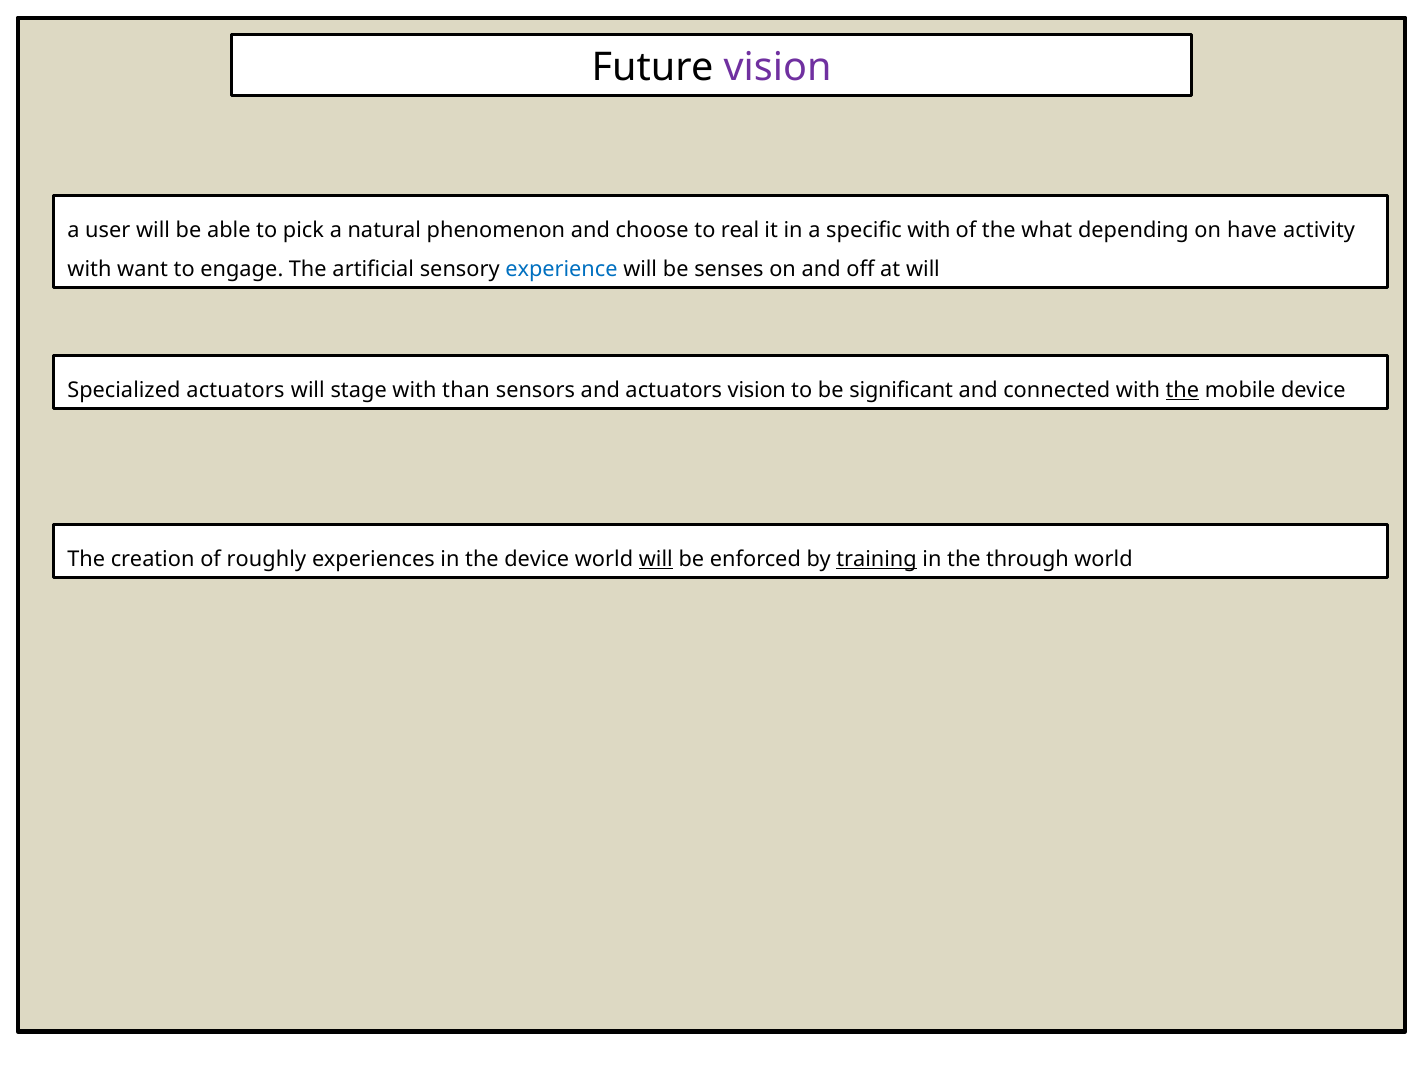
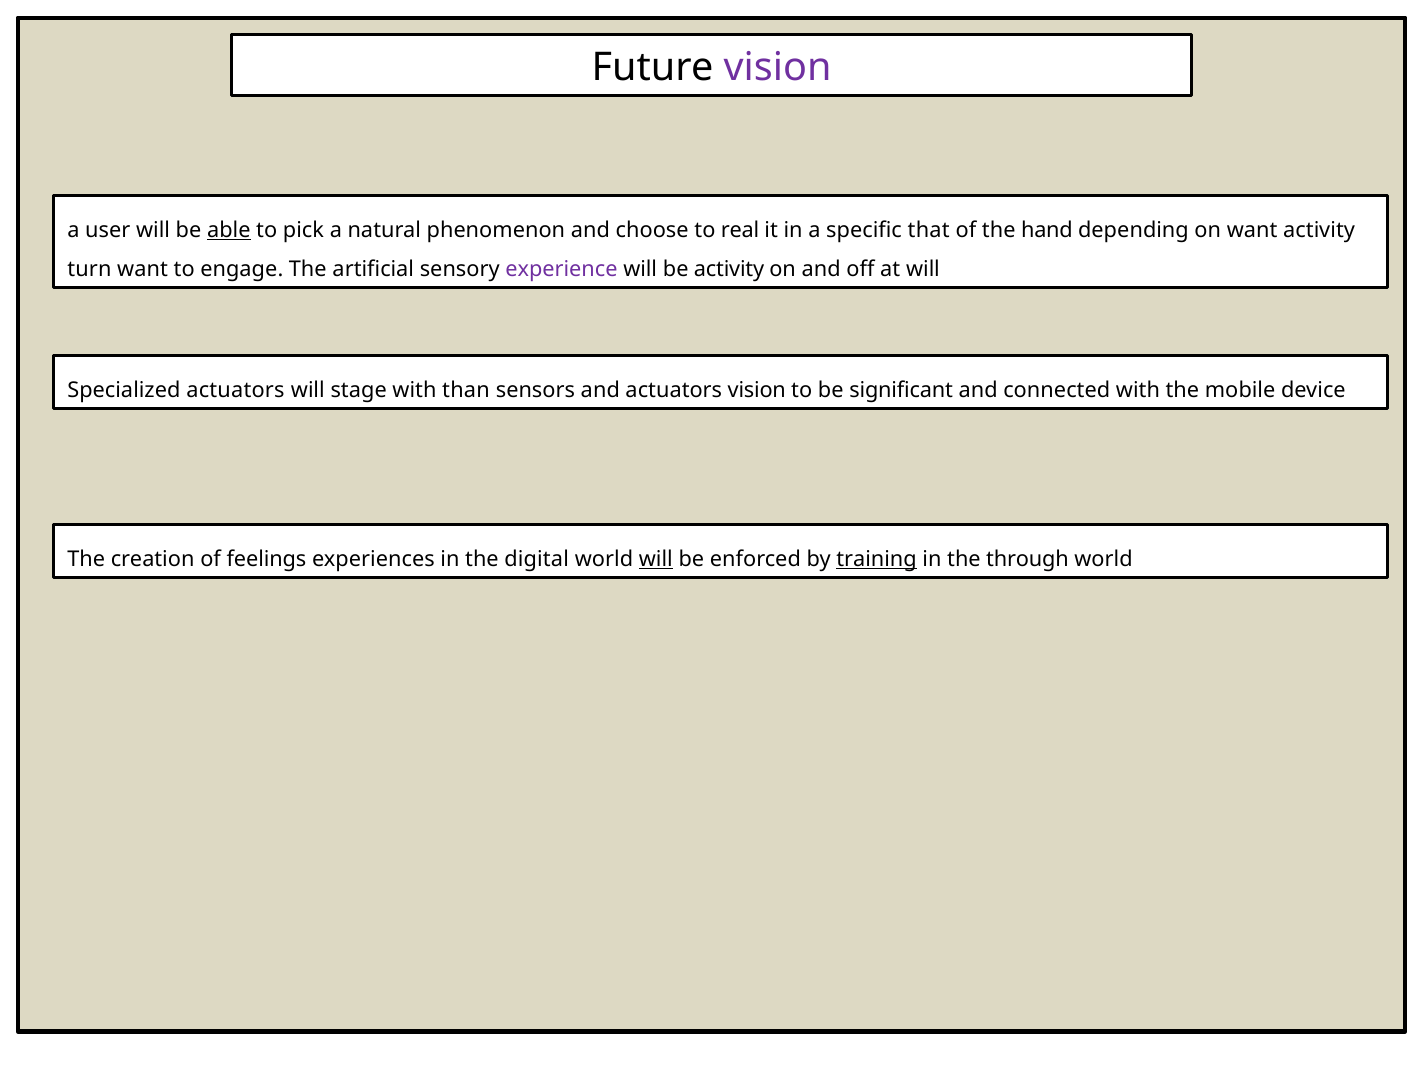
able underline: none -> present (229, 230)
specific with: with -> that (929, 230)
what: what -> hand (1047, 230)
on have: have -> want (1252, 230)
with: with -> turn (89, 269)
experience colour: blue -> purple (561, 269)
be senses: senses -> activity (729, 269)
the underline: present -> none (1182, 390)
roughly: roughly -> feelings (266, 559)
the device: device -> digital (537, 559)
